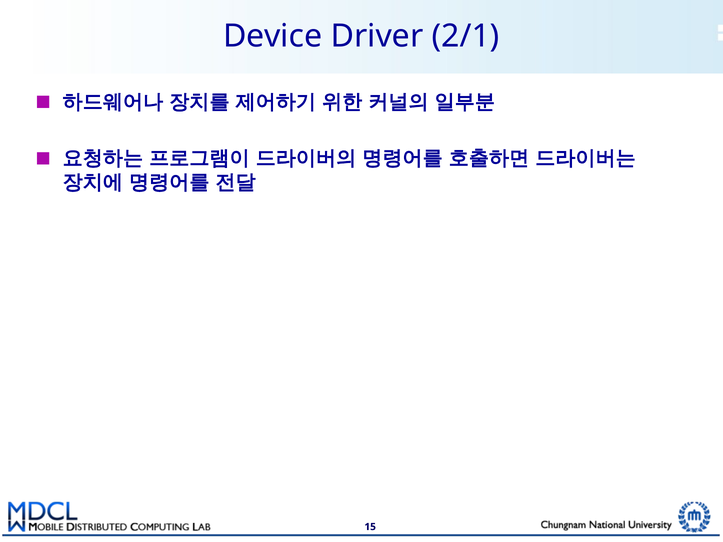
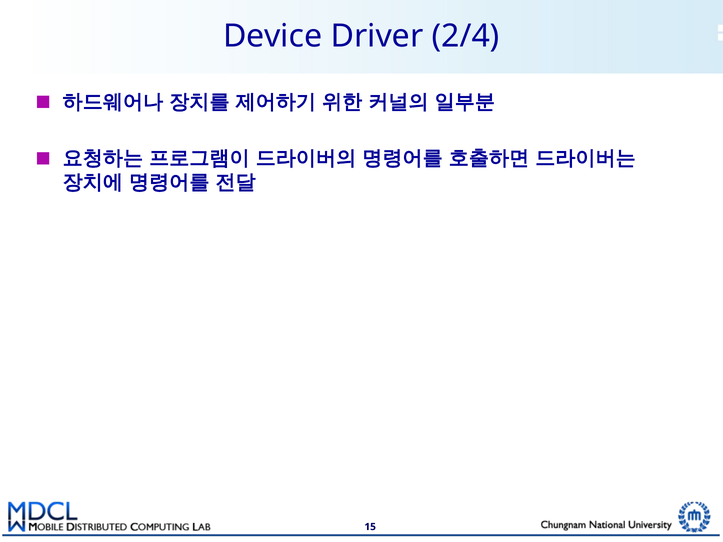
2/1: 2/1 -> 2/4 (466, 36)
